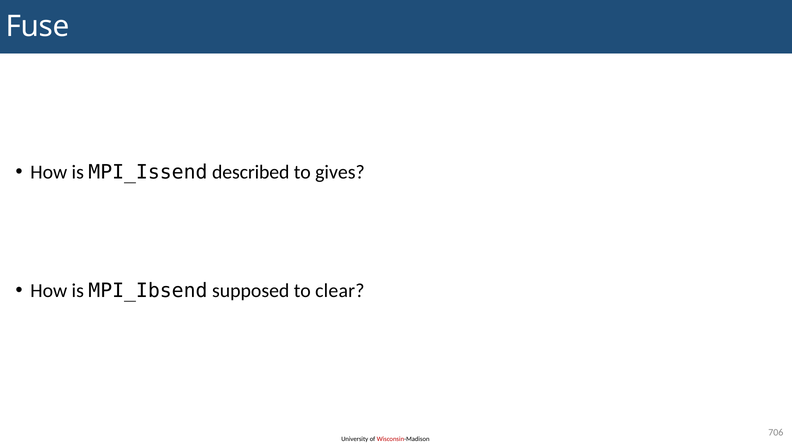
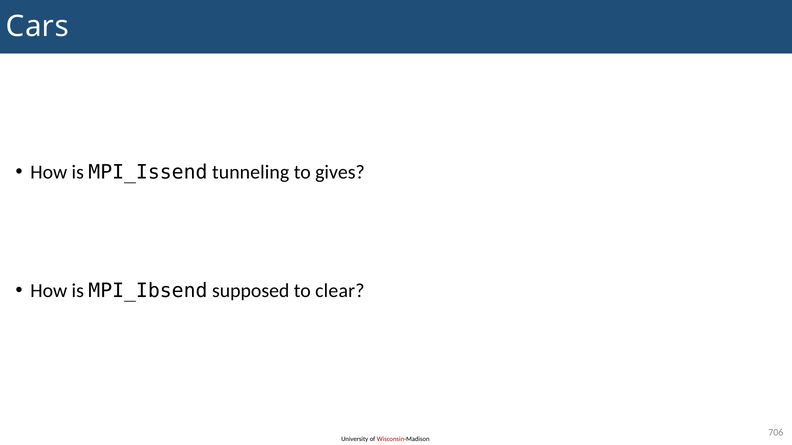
Fuse: Fuse -> Cars (37, 27)
described: described -> tunneling (251, 172)
